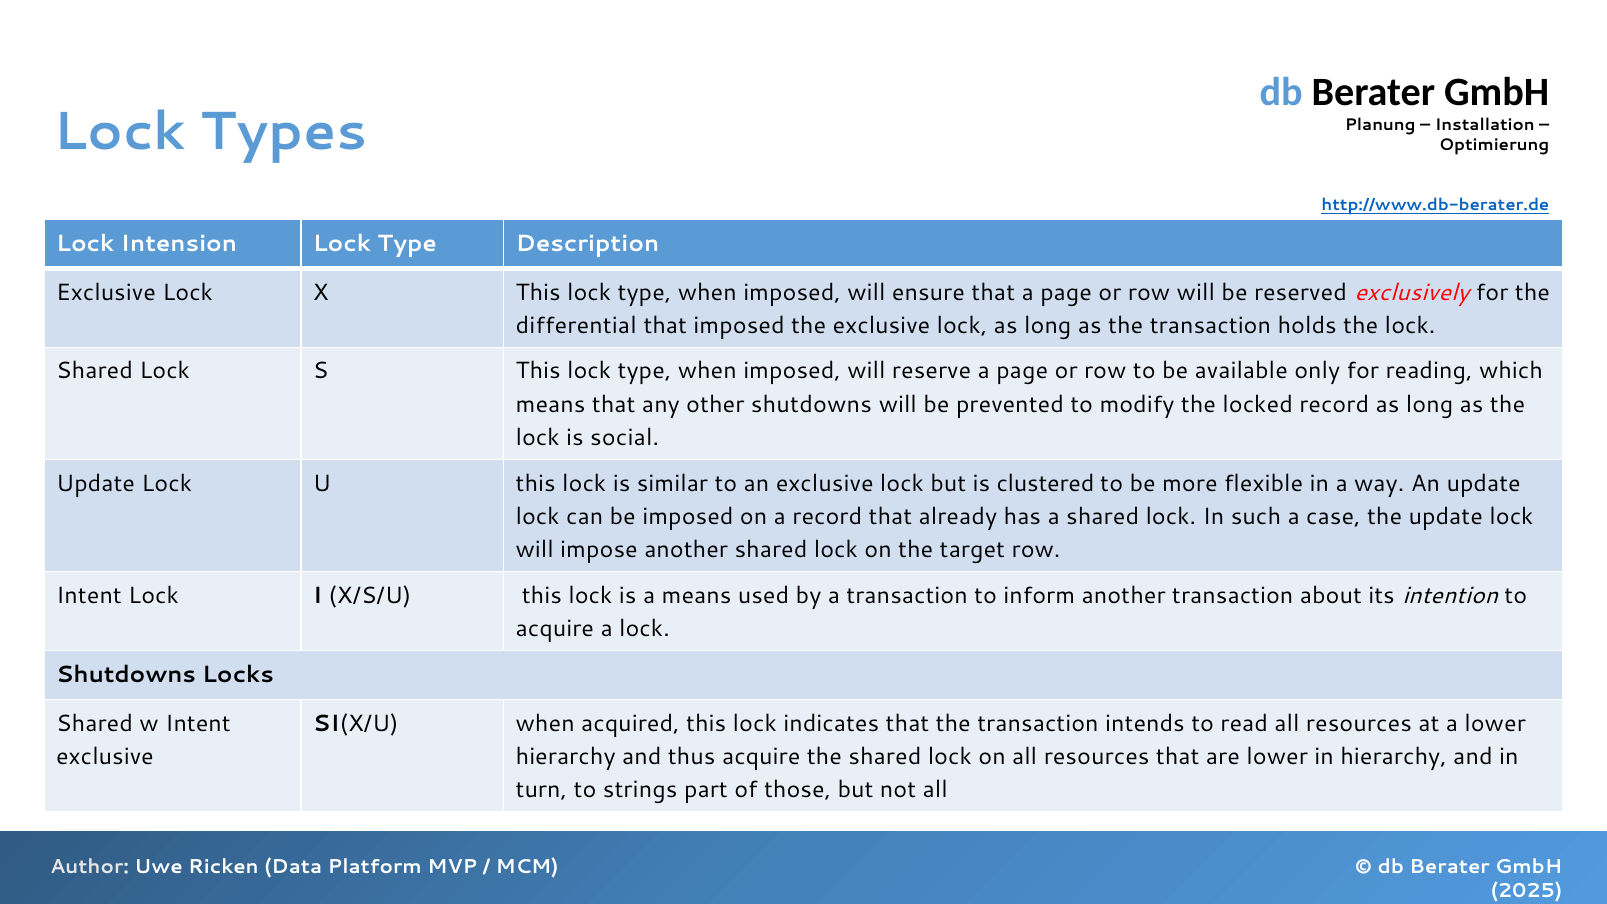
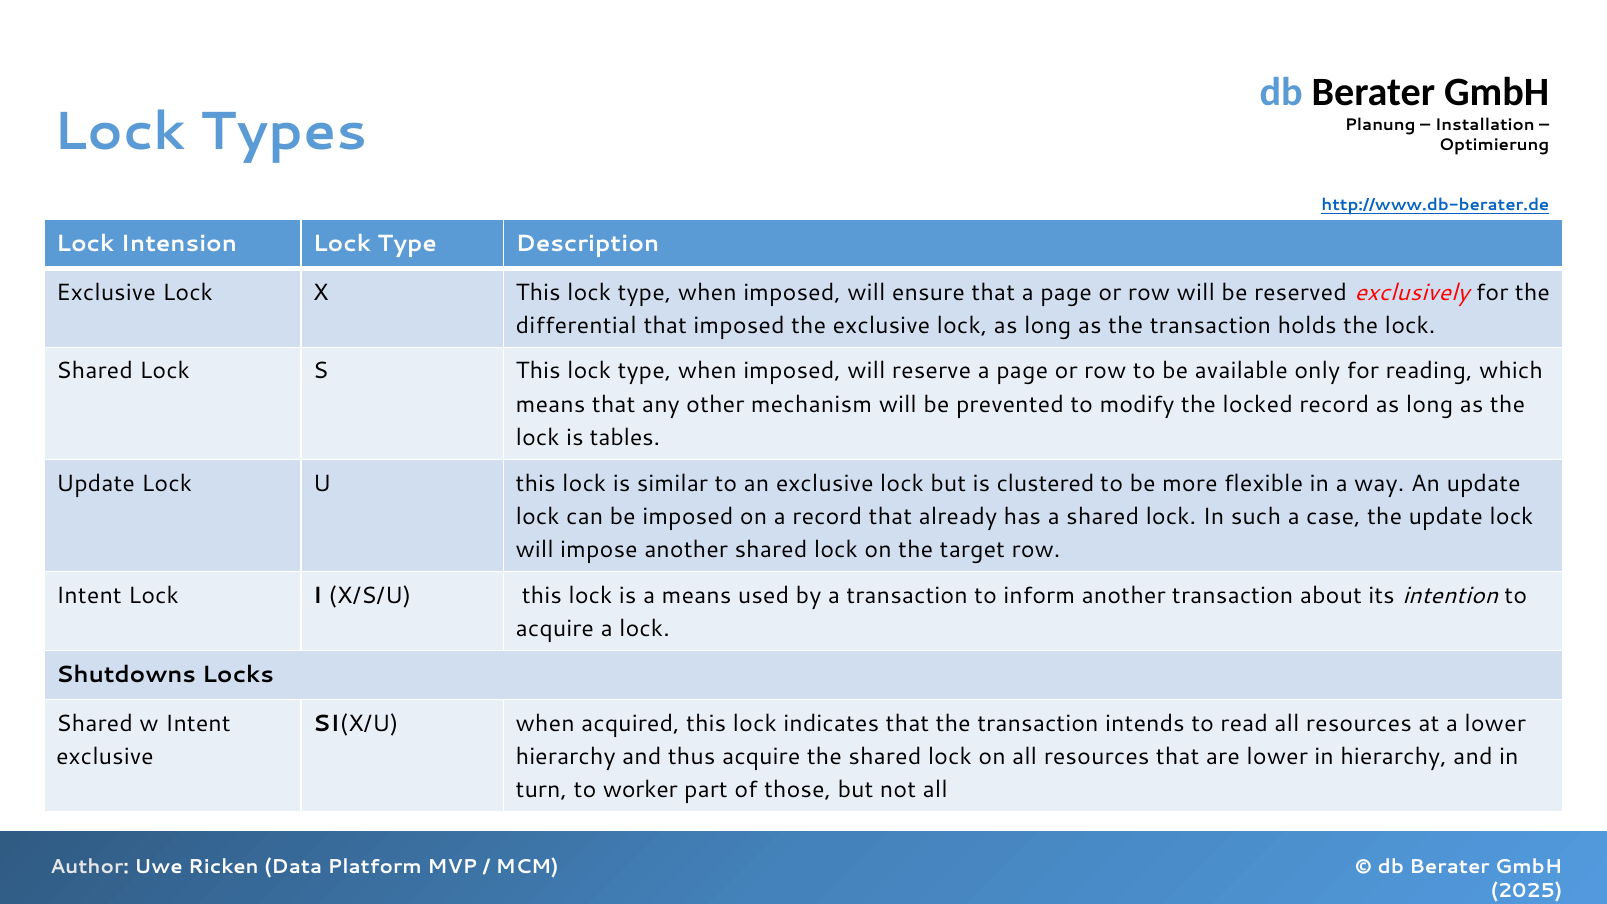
other shutdowns: shutdowns -> mechanism (811, 405)
social: social -> tables (625, 438)
strings: strings -> worker (640, 790)
